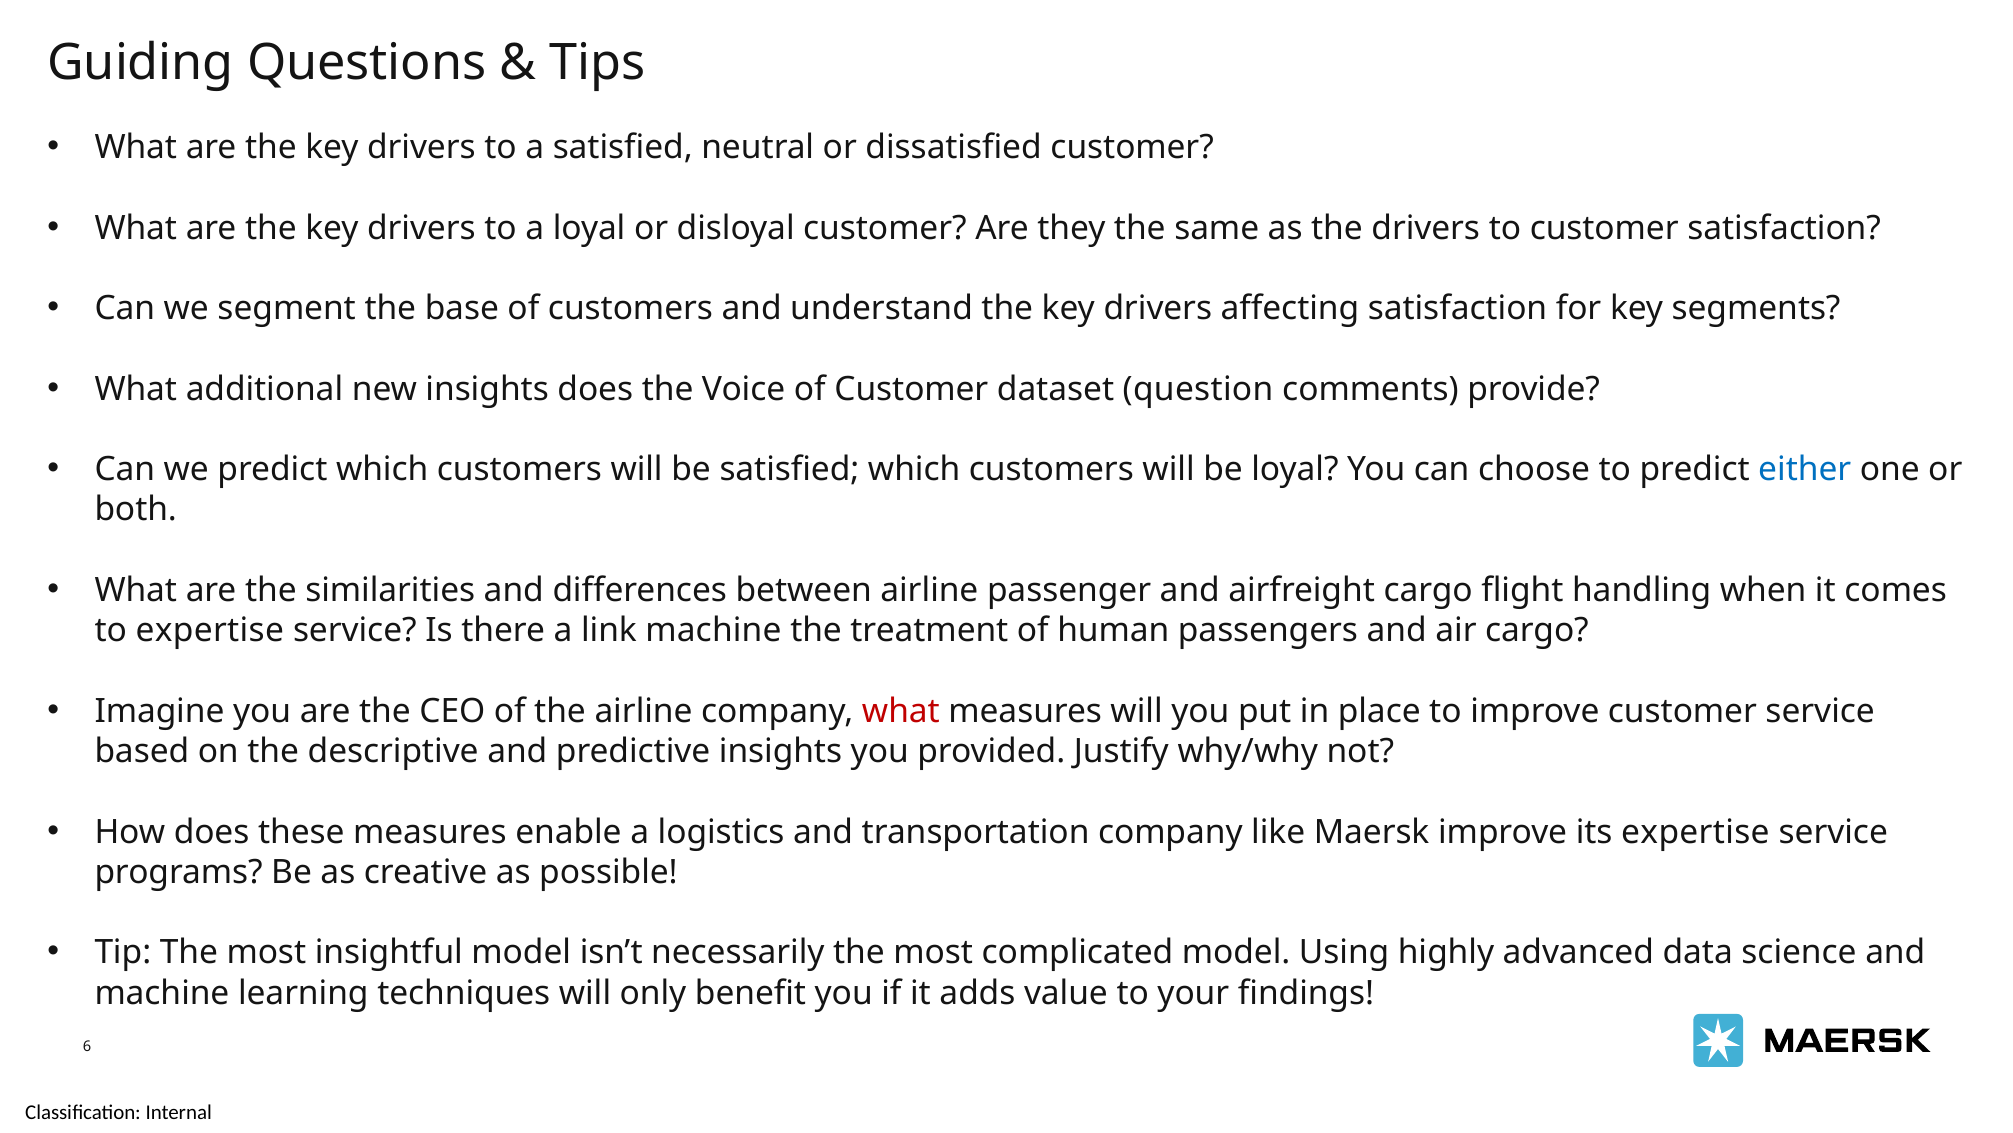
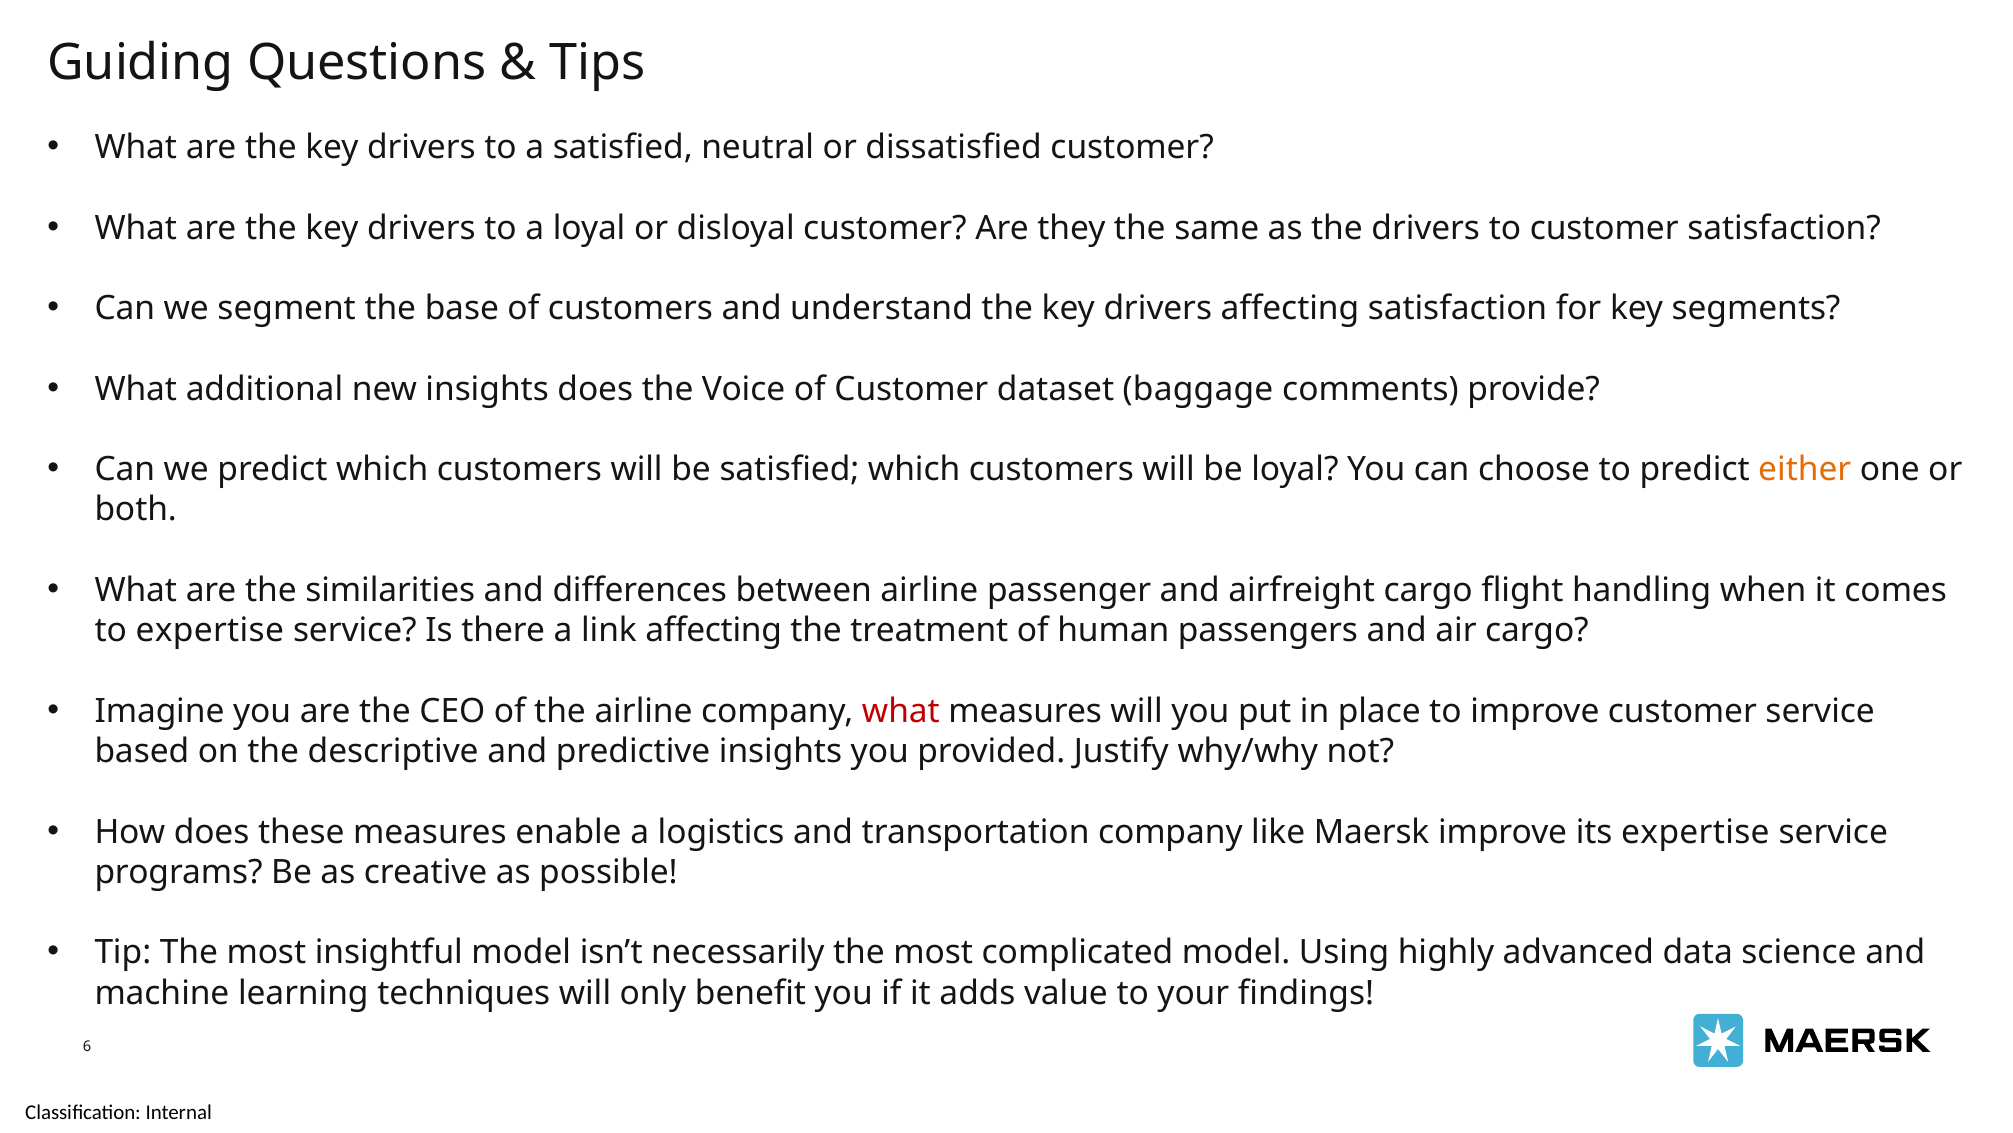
question: question -> baggage (1198, 389)
either colour: blue -> orange (1805, 469)
link machine: machine -> affecting (714, 630)
